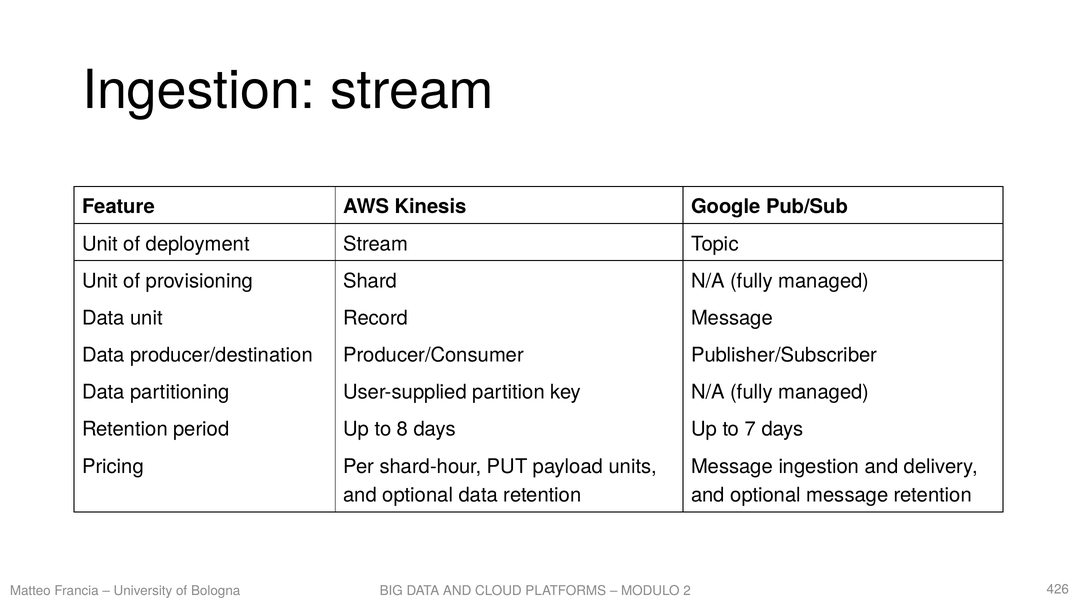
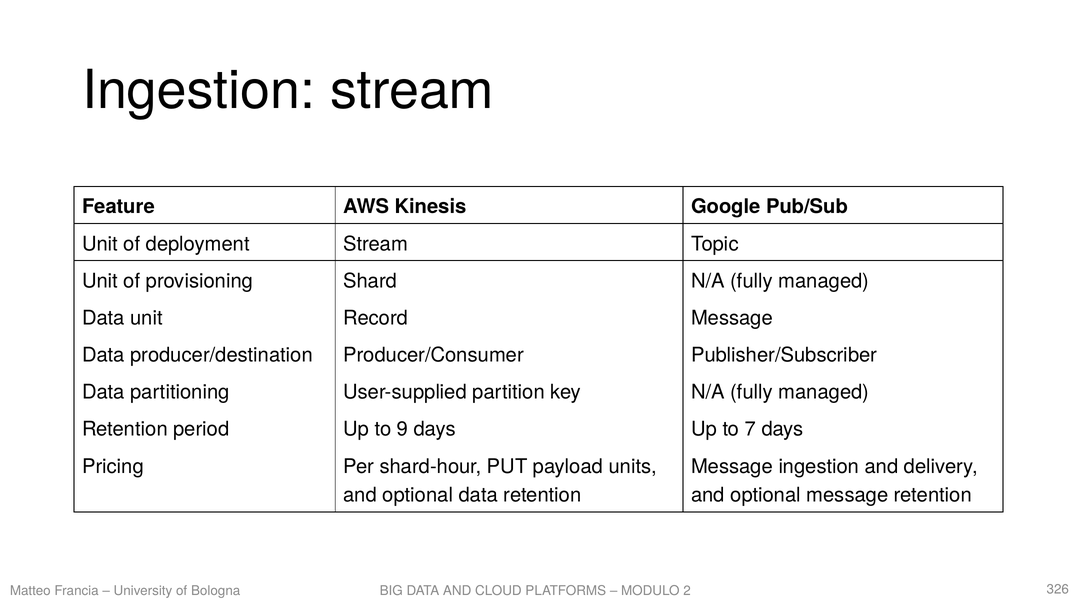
8: 8 -> 9 (403, 429)
426: 426 -> 326 (1058, 589)
